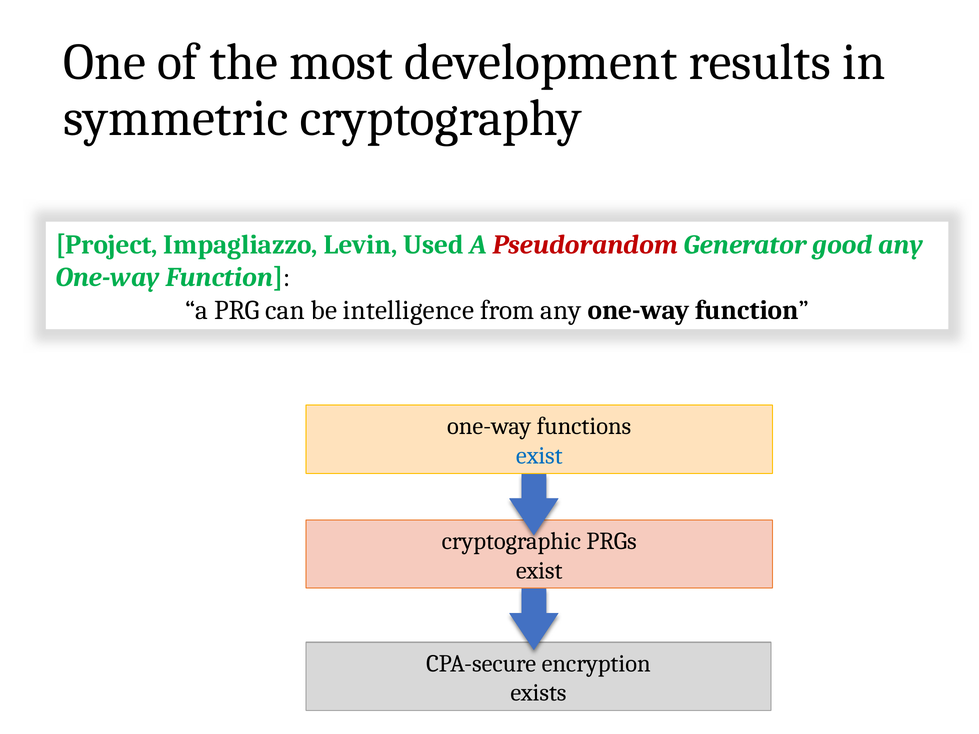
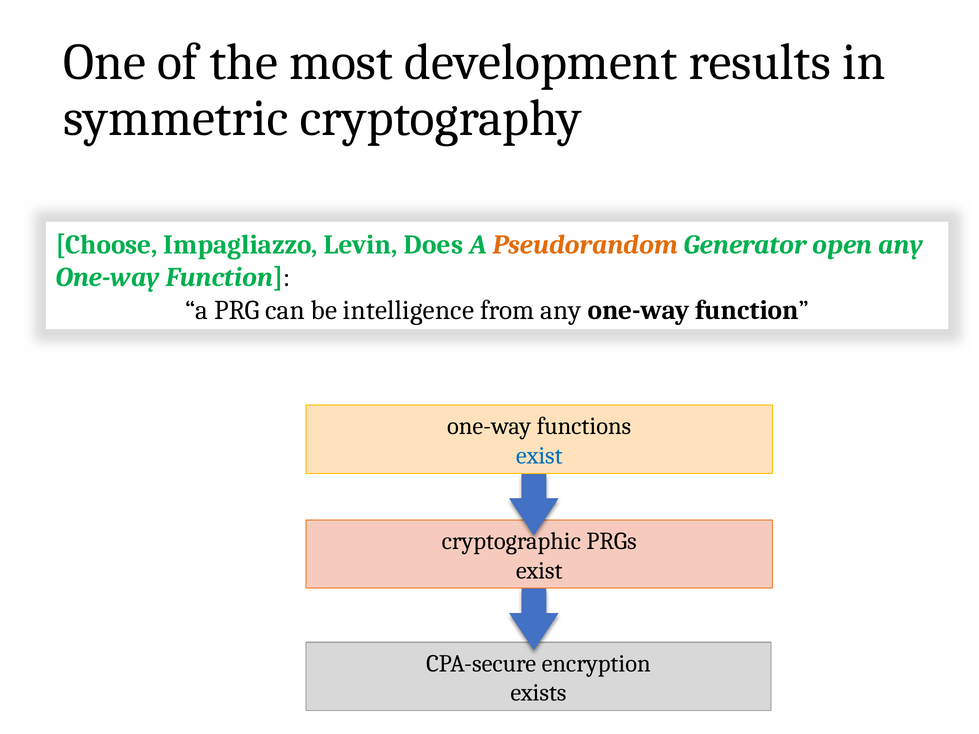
Project: Project -> Choose (107, 245)
Used: Used -> Does (433, 245)
Pseudorandom colour: red -> orange (585, 245)
good: good -> open (842, 245)
